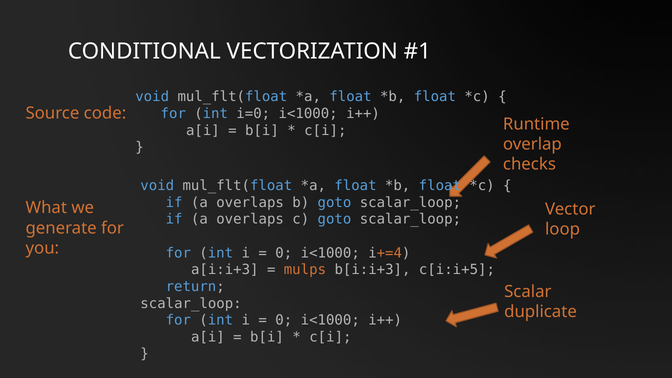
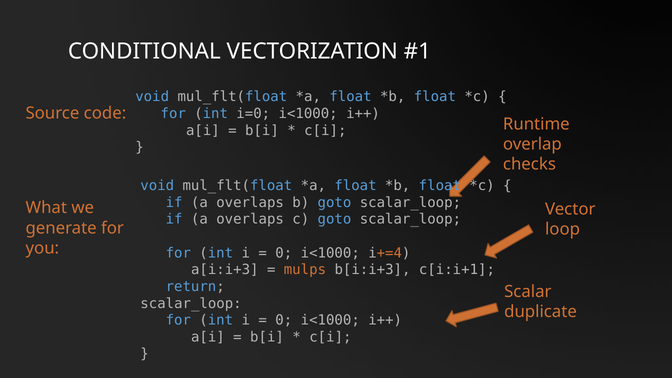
c[i:i+5: c[i:i+5 -> c[i:i+1 (457, 270)
